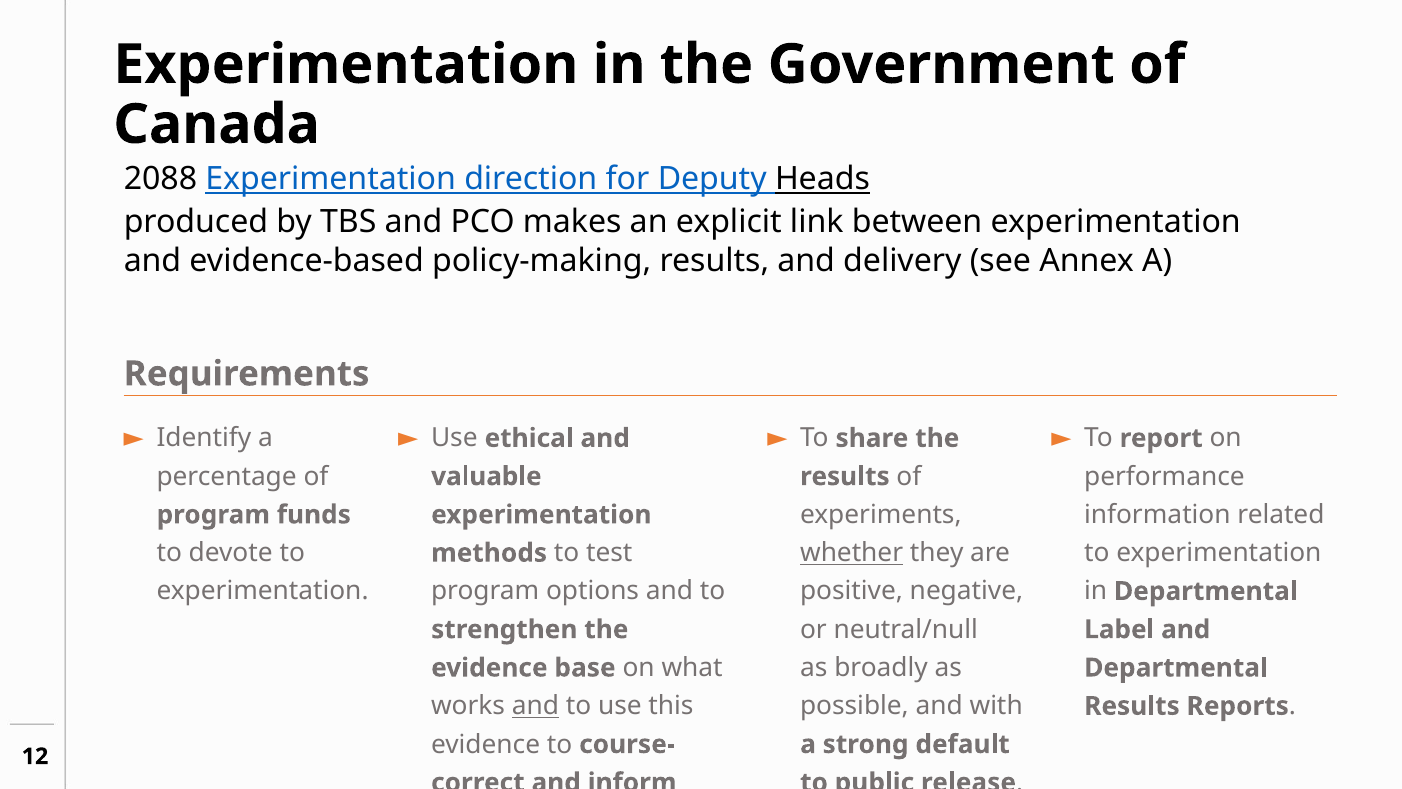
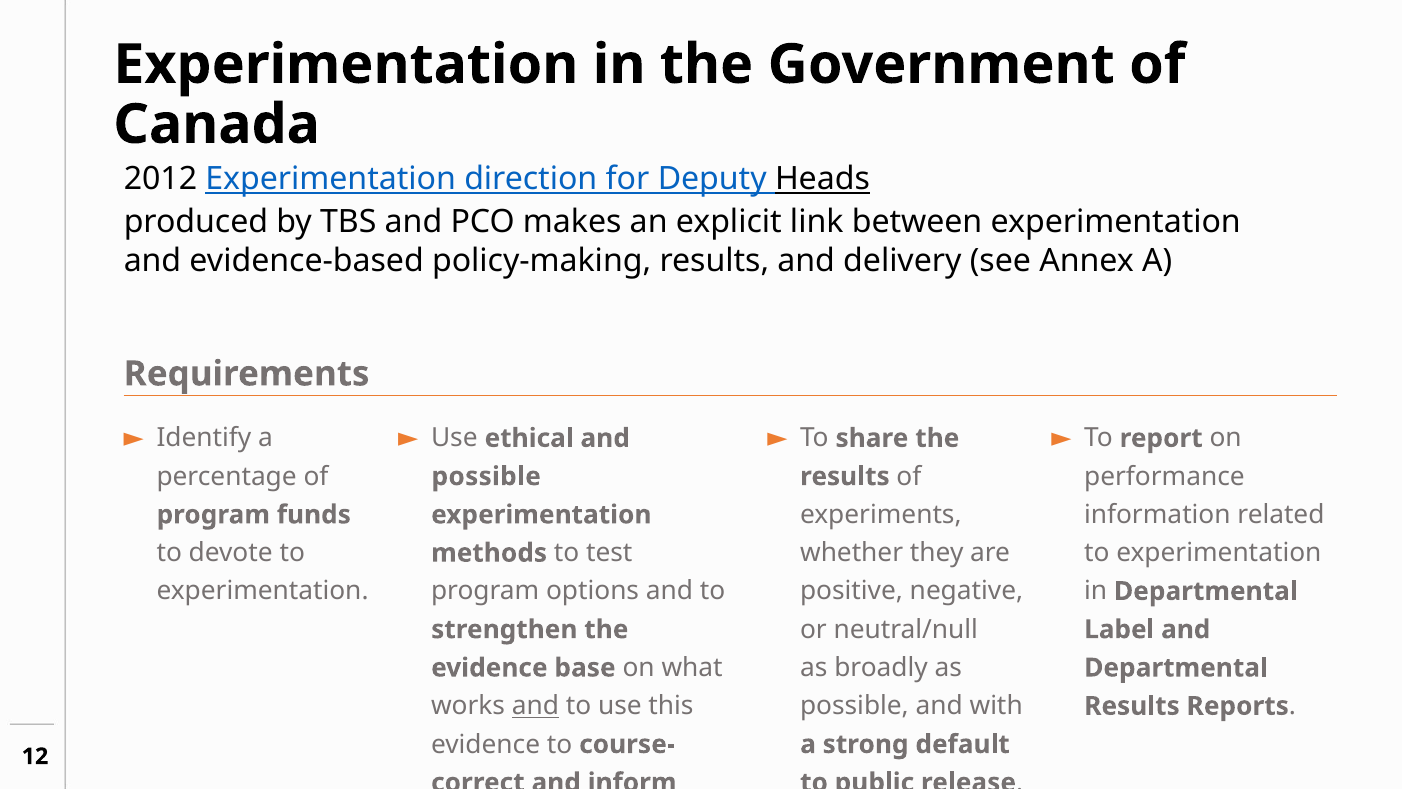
2088: 2088 -> 2012 (160, 178)
valuable: valuable -> possible (486, 476)
whether underline: present -> none (852, 553)
